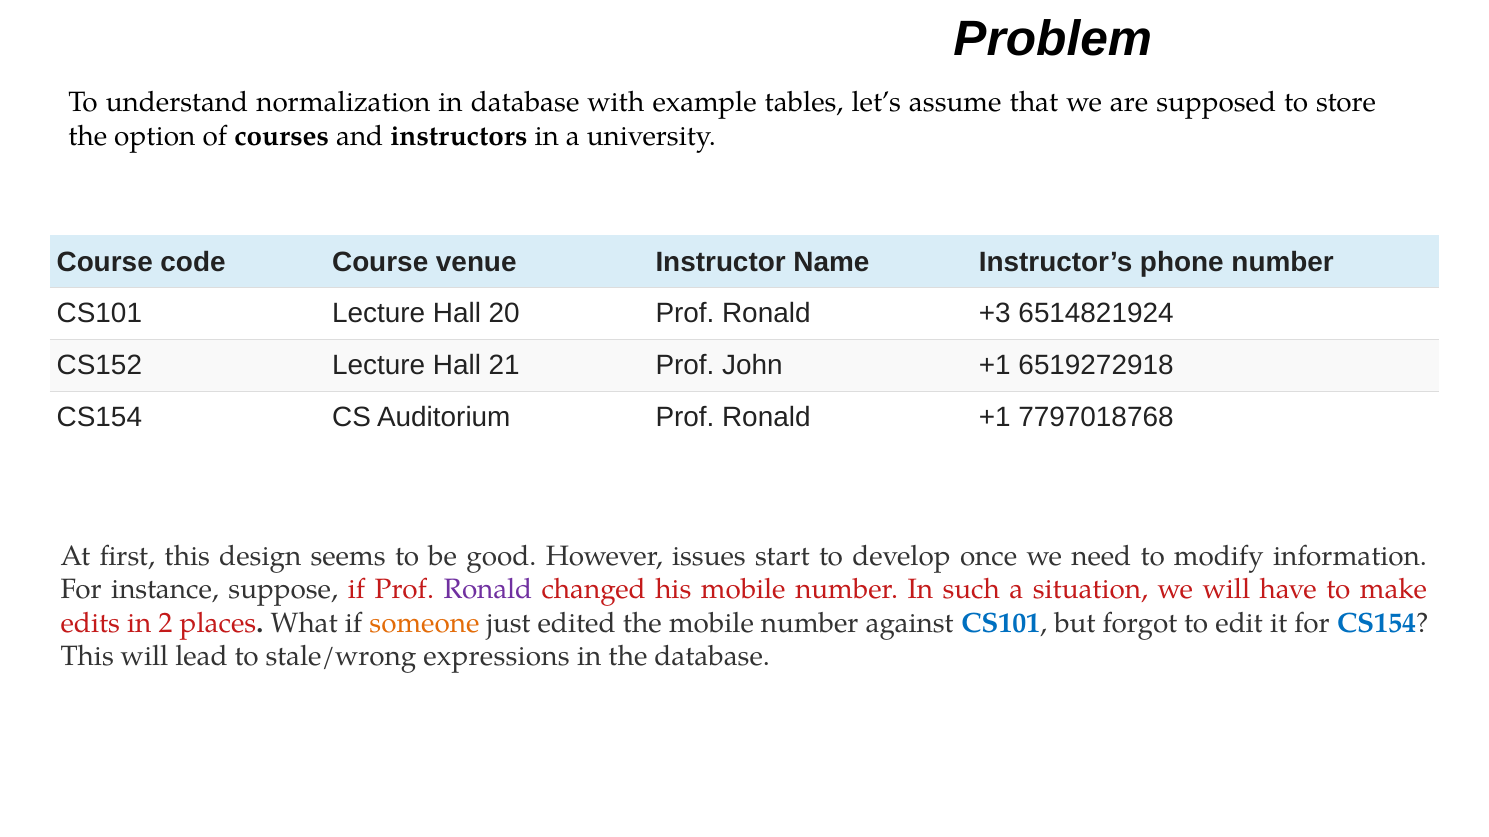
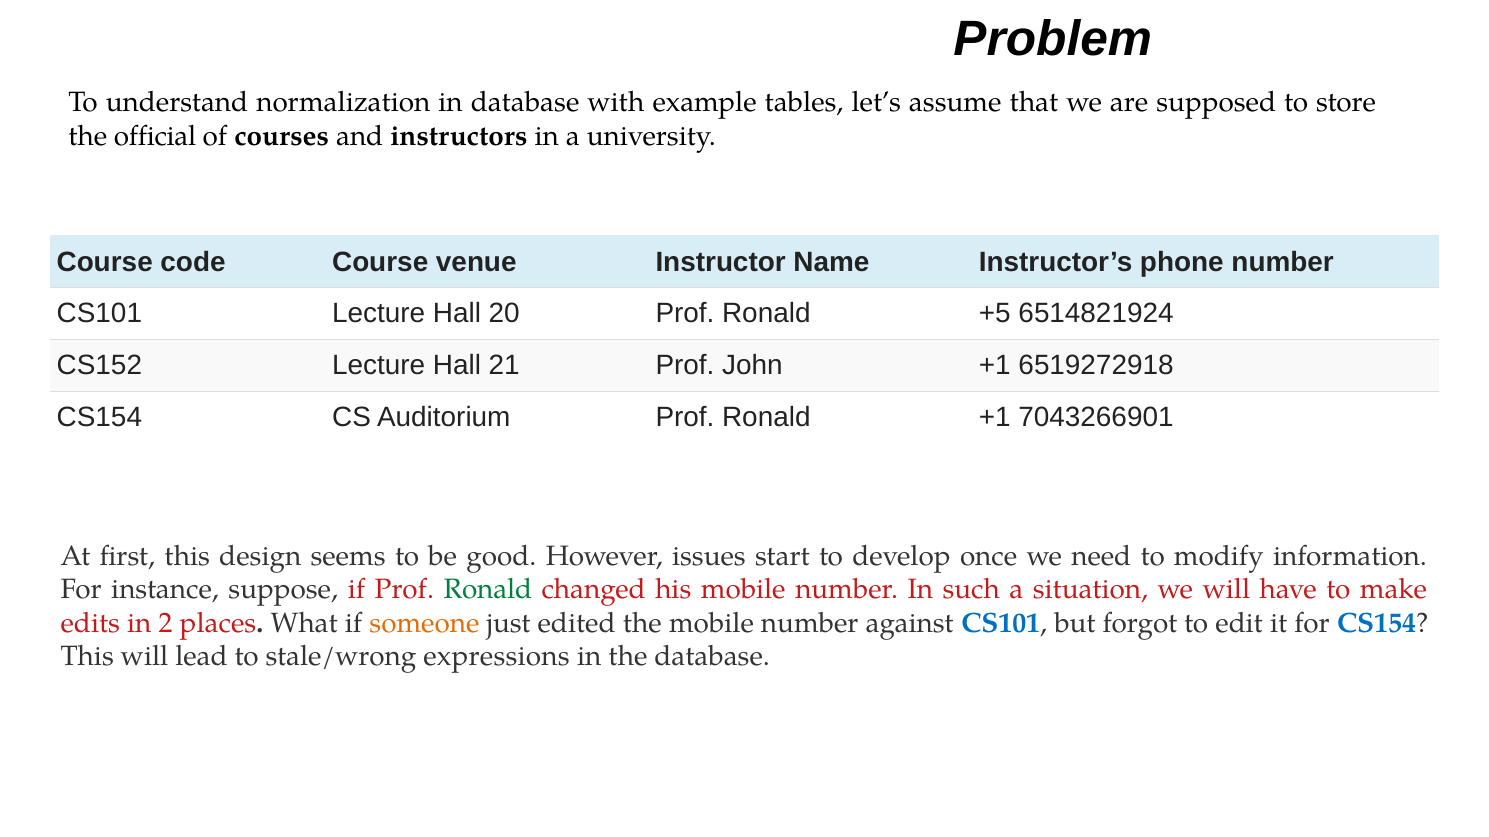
option: option -> official (155, 136)
+3: +3 -> +5 (995, 313)
7797018768: 7797018768 -> 7043266901 (1096, 417)
Ronald colour: purple -> green (488, 590)
